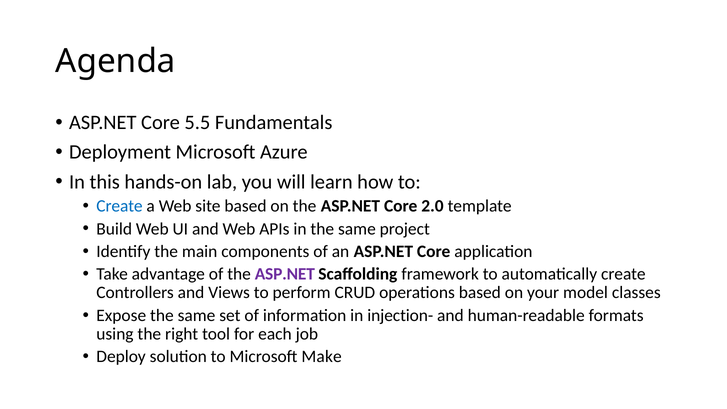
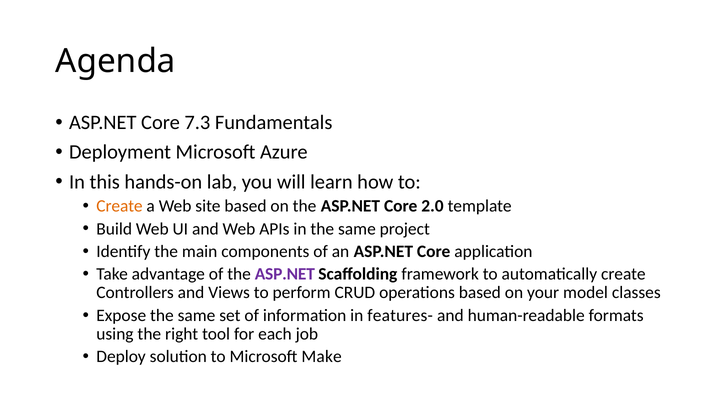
5.5: 5.5 -> 7.3 (197, 123)
Create colour: blue -> orange (119, 206)
injection-: injection- -> features- (400, 315)
